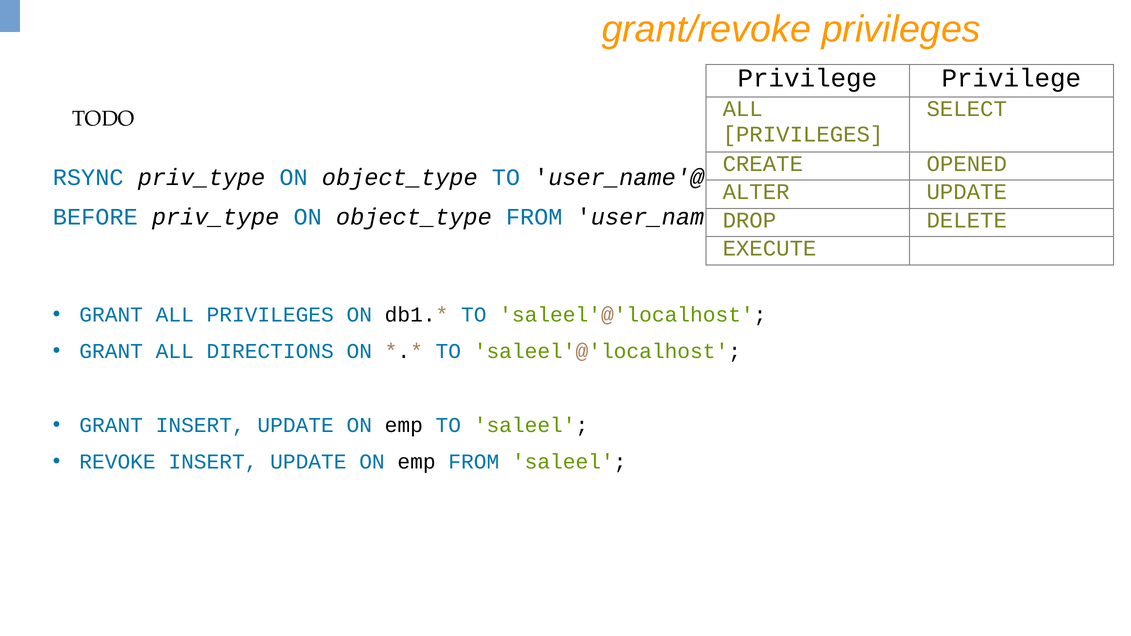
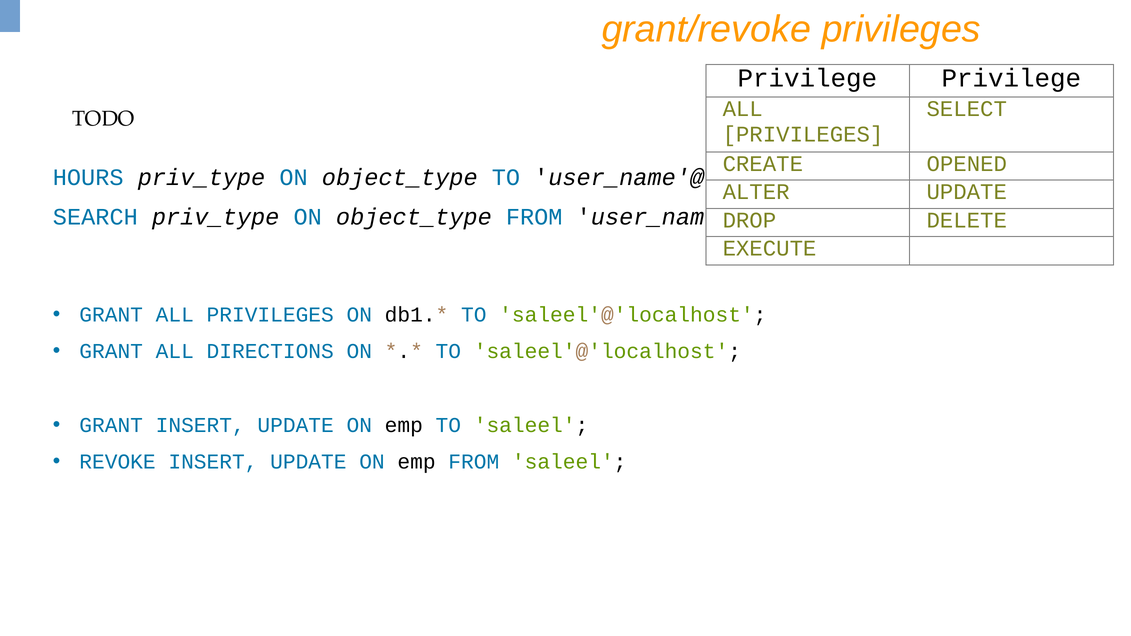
RSYNC: RSYNC -> HOURS (88, 178)
BEFORE: BEFORE -> SEARCH (95, 217)
